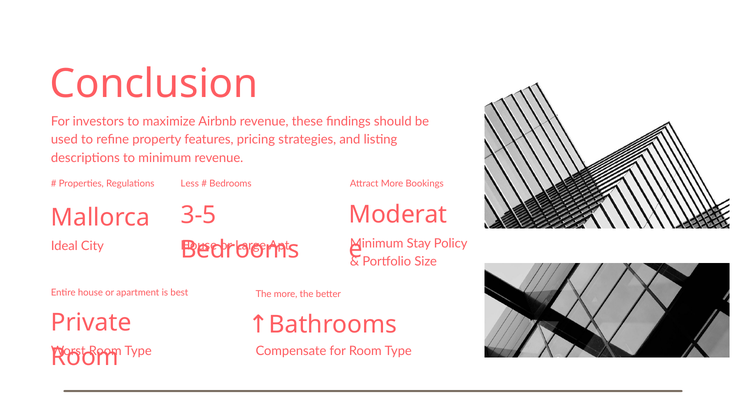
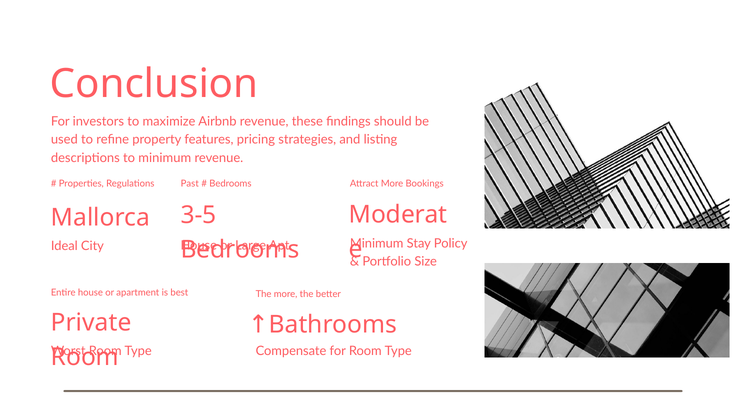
Less: Less -> Past (190, 184)
